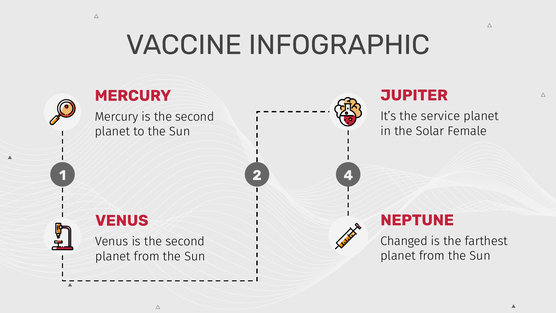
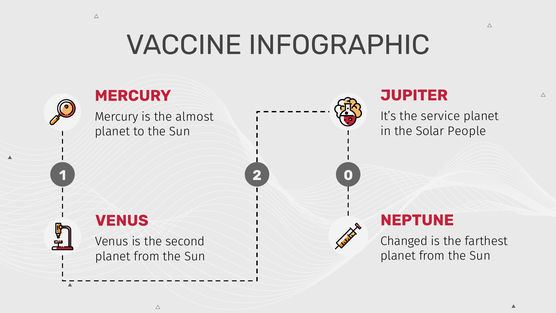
Mercury is the second: second -> almost (195, 117)
Female: Female -> People (467, 131)
4: 4 -> 0 (348, 175)
